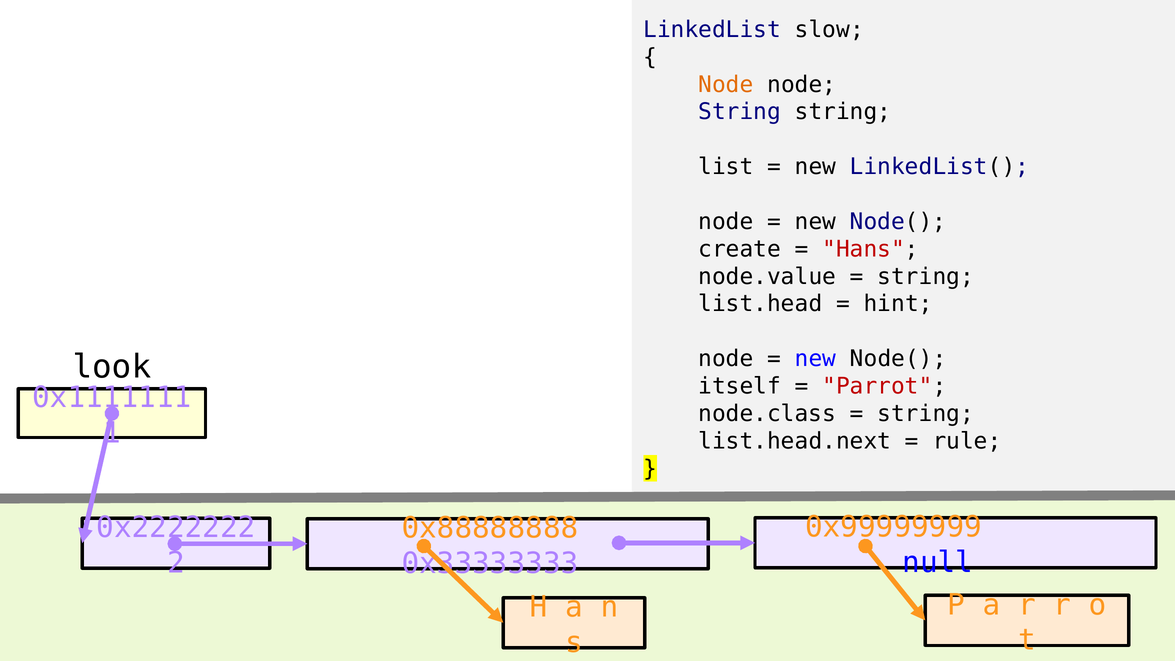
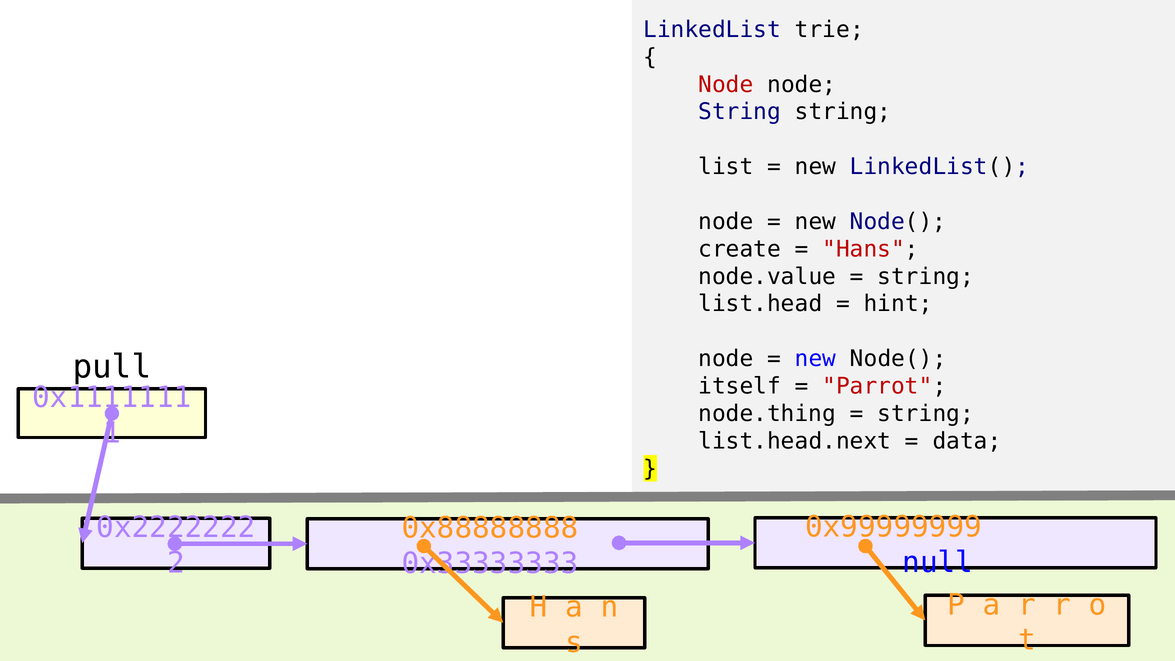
slow: slow -> trie (829, 30)
Node colour: orange -> red (726, 84)
look: look -> pull (112, 367)
node.class: node.class -> node.thing (767, 414)
rule: rule -> data (967, 441)
